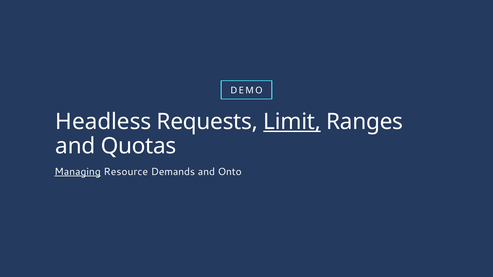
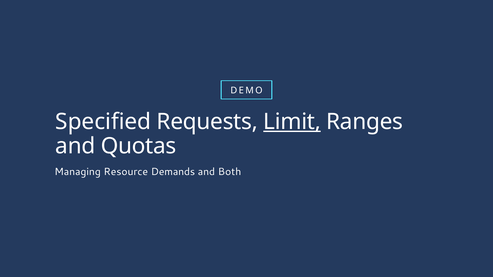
Headless: Headless -> Specified (103, 122)
Managing underline: present -> none (78, 172)
Onto: Onto -> Both (230, 172)
